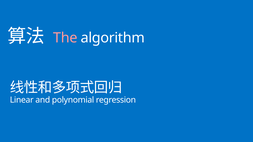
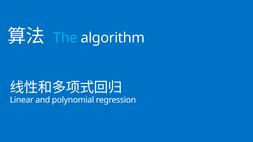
The colour: pink -> light blue (65, 38)
